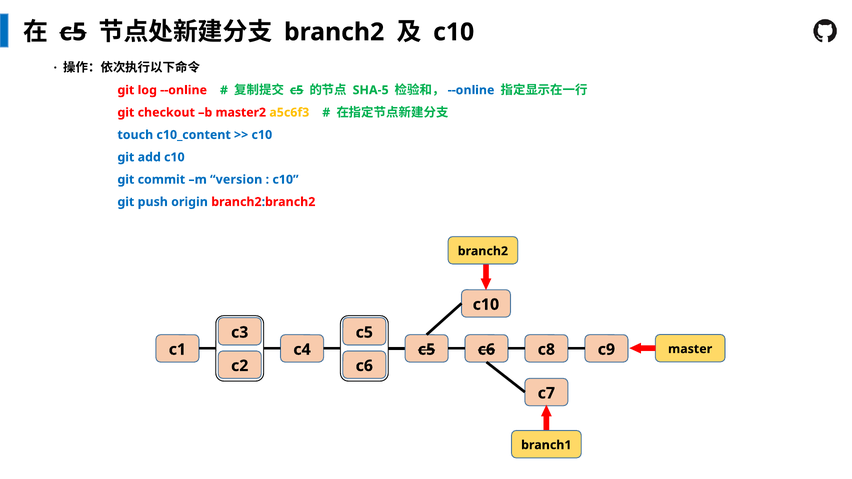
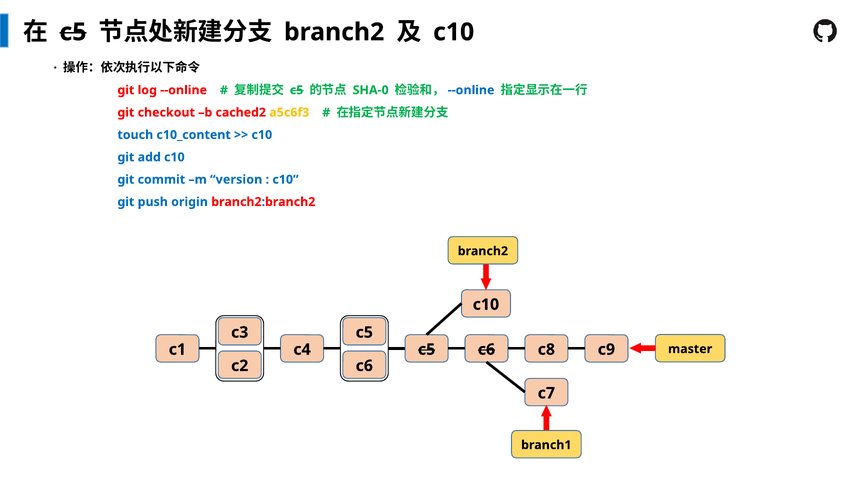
SHA-5: SHA-5 -> SHA-0 (371, 90)
master2: master2 -> cached2 (241, 113)
